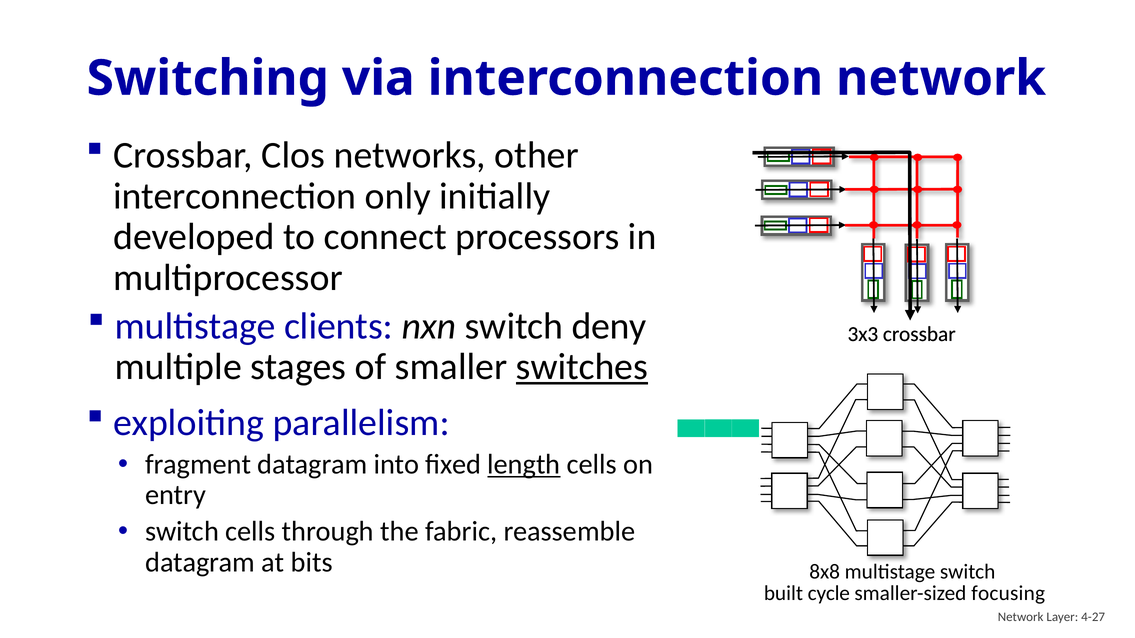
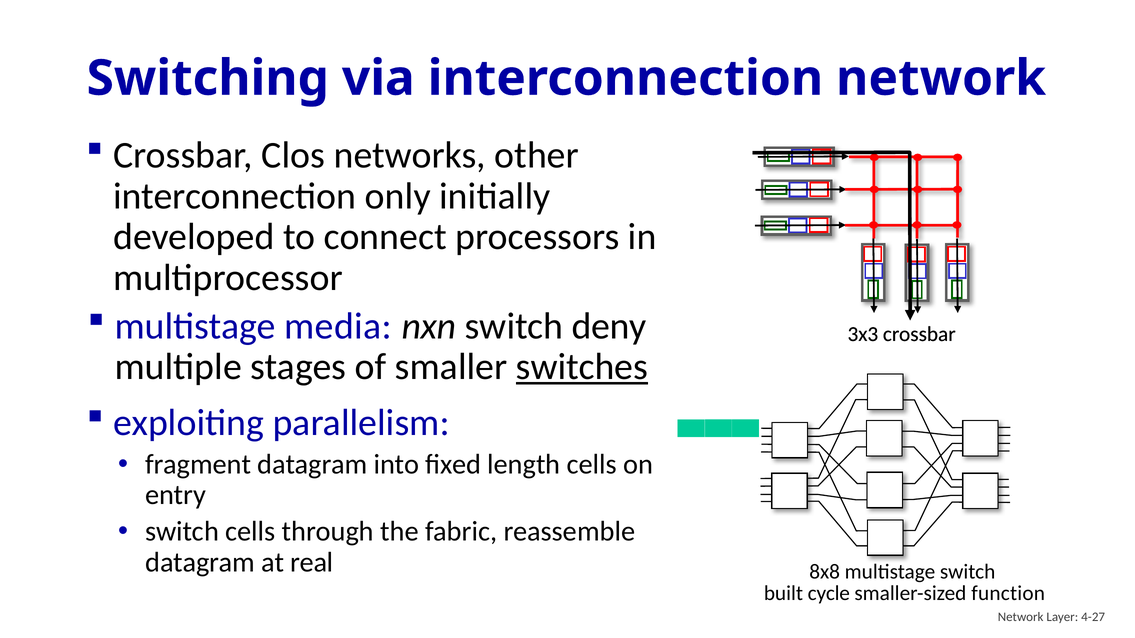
clients: clients -> media (338, 326)
length underline: present -> none (524, 465)
bits: bits -> real (312, 563)
focusing: focusing -> function (1008, 594)
